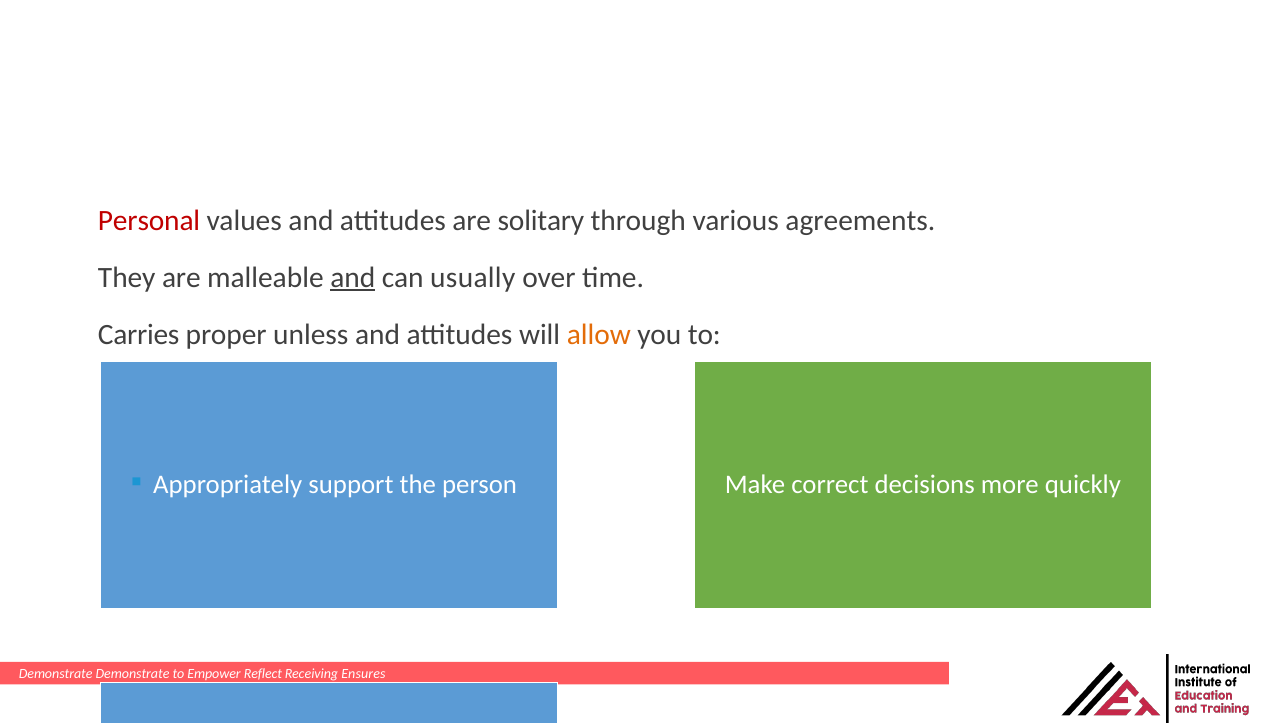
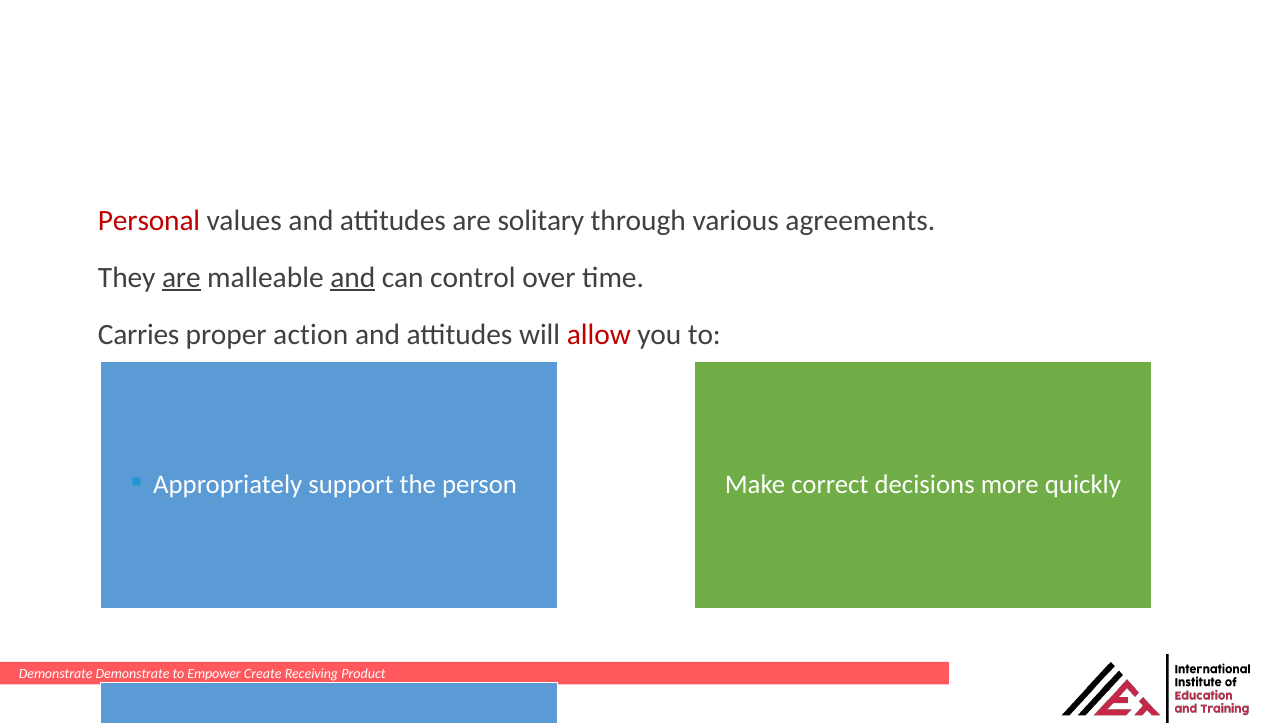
are underline: none -> present (181, 277)
usually: usually -> control (473, 277)
unless: unless -> action (311, 334)
allow colour: orange -> red (599, 334)
Reflect: Reflect -> Create (263, 674)
Ensures: Ensures -> Product (363, 674)
